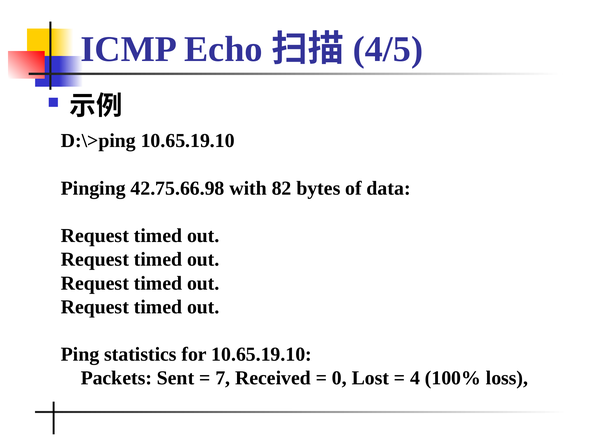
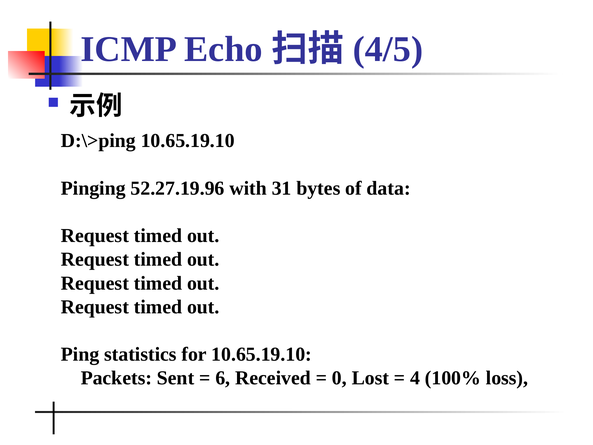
42.75.66.98: 42.75.66.98 -> 52.27.19.96 (178, 188)
82: 82 -> 31 (282, 188)
7: 7 -> 6 (223, 378)
